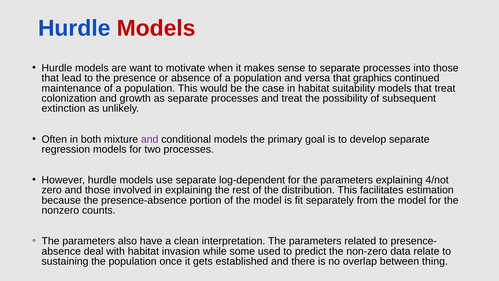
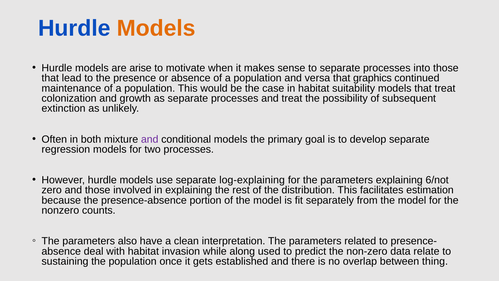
Models colour: red -> orange (156, 28)
want: want -> arise (141, 68)
log-dependent: log-dependent -> log-explaining (252, 180)
4/not: 4/not -> 6/not (437, 180)
some: some -> along (242, 251)
